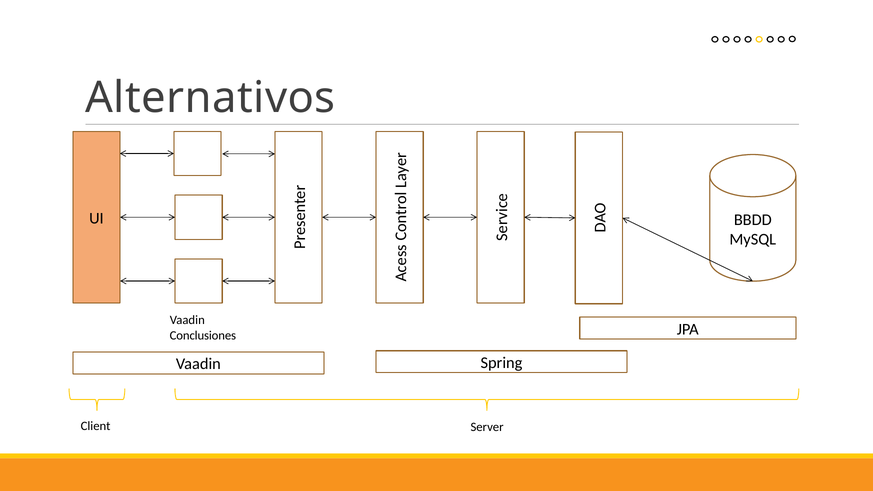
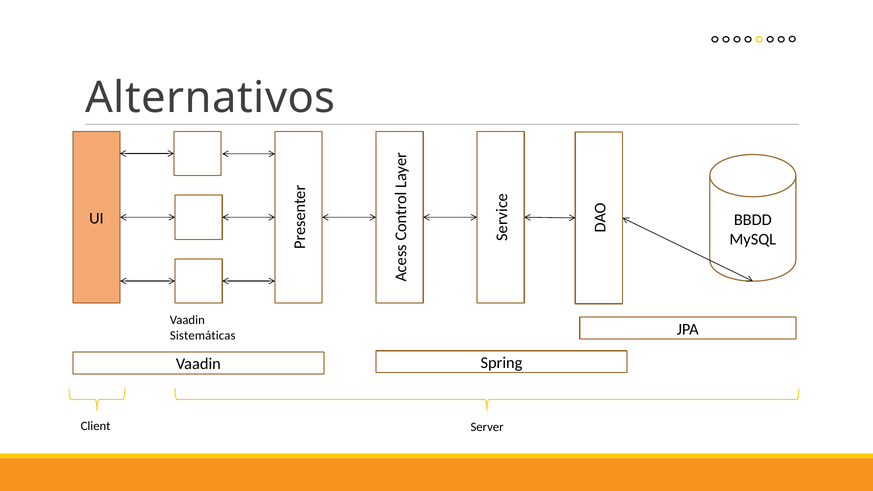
Conclusiones: Conclusiones -> Sistemáticas (203, 335)
